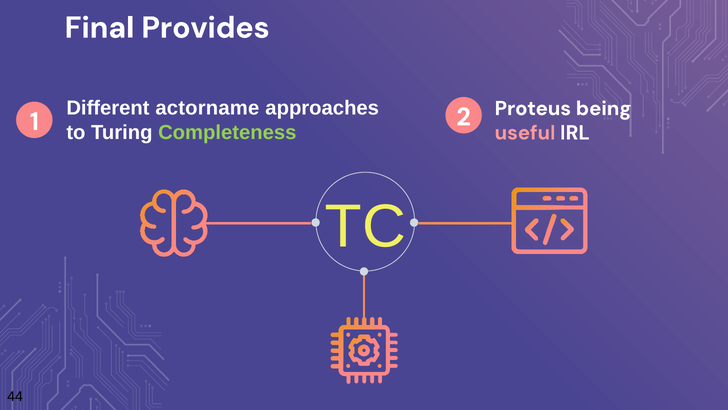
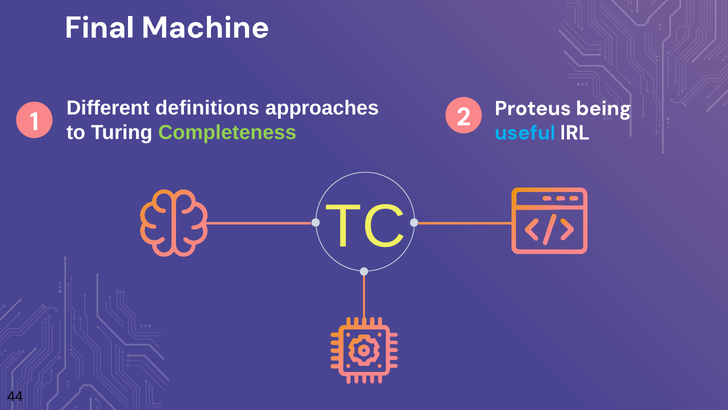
Provides: Provides -> Machine (205, 28)
actorname: actorname -> definitions (207, 108)
useful colour: pink -> light blue (525, 133)
